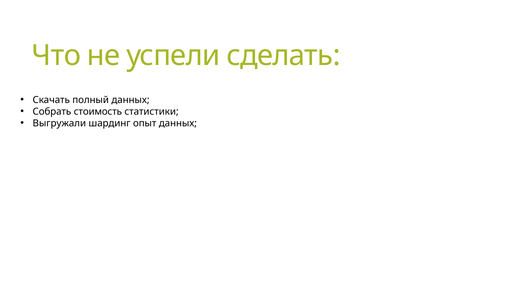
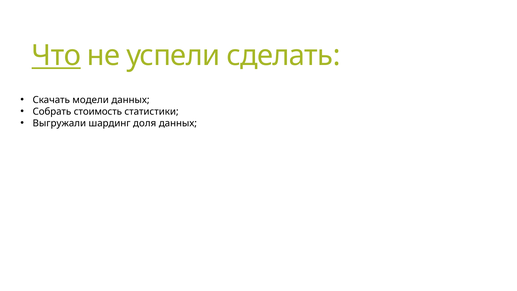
Что underline: none -> present (56, 56)
полный: полный -> модели (91, 100)
опыт: опыт -> доля (145, 123)
